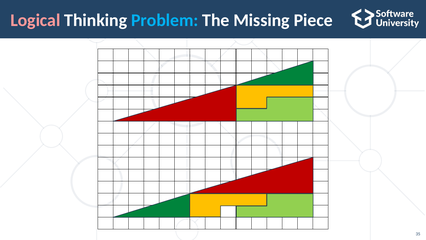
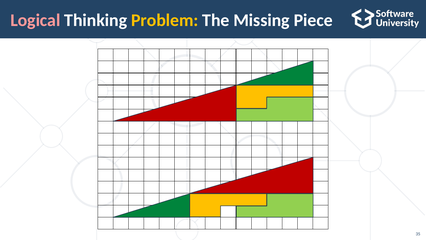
Problem colour: light blue -> yellow (165, 20)
